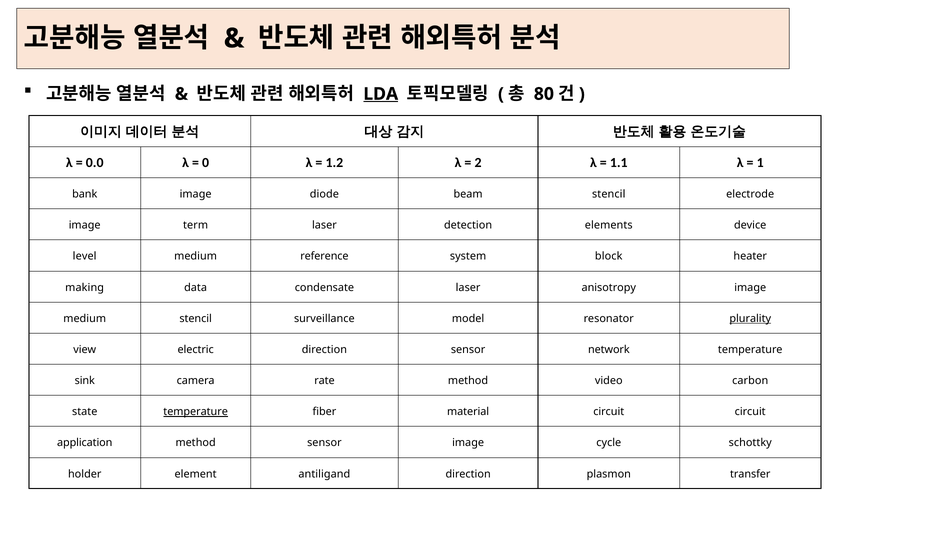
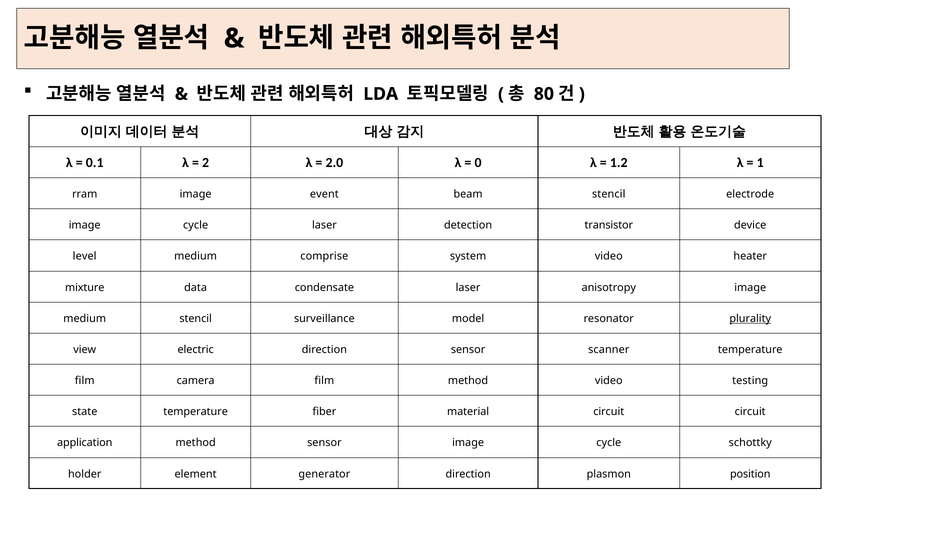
LDA underline: present -> none (381, 94)
0.0: 0.0 -> 0.1 (95, 163)
0: 0 -> 2 (206, 163)
1.2: 1.2 -> 2.0 (334, 163)
2: 2 -> 0 (478, 163)
1.1: 1.1 -> 1.2 (619, 163)
bank: bank -> rram (85, 194)
diode: diode -> event (324, 194)
term: term -> cycle (196, 225)
elements: elements -> transistor (609, 225)
reference: reference -> comprise (324, 256)
system block: block -> video (609, 256)
making: making -> mixture (85, 288)
network: network -> scanner (609, 350)
sink: sink -> film (85, 381)
camera rate: rate -> film (324, 381)
carbon: carbon -> testing (750, 381)
temperature underline: present -> none (196, 412)
antiligand: antiligand -> generator (324, 474)
transfer: transfer -> position (750, 474)
